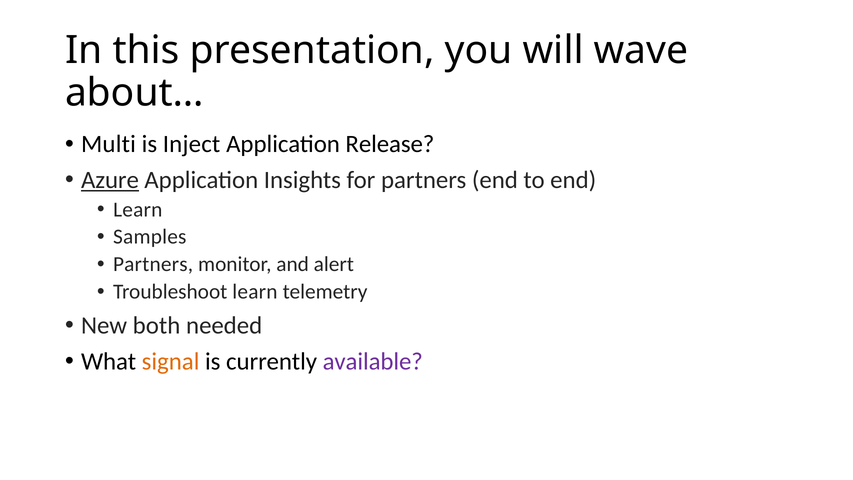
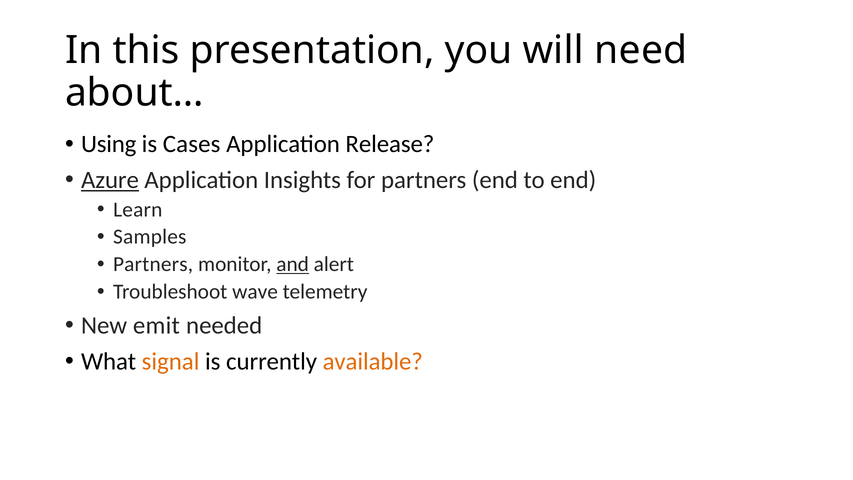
wave: wave -> need (641, 51)
Multi: Multi -> Using (109, 144)
Inject: Inject -> Cases (192, 144)
and underline: none -> present (293, 264)
Troubleshoot learn: learn -> wave (255, 292)
both: both -> emit (156, 326)
available colour: purple -> orange (373, 361)
